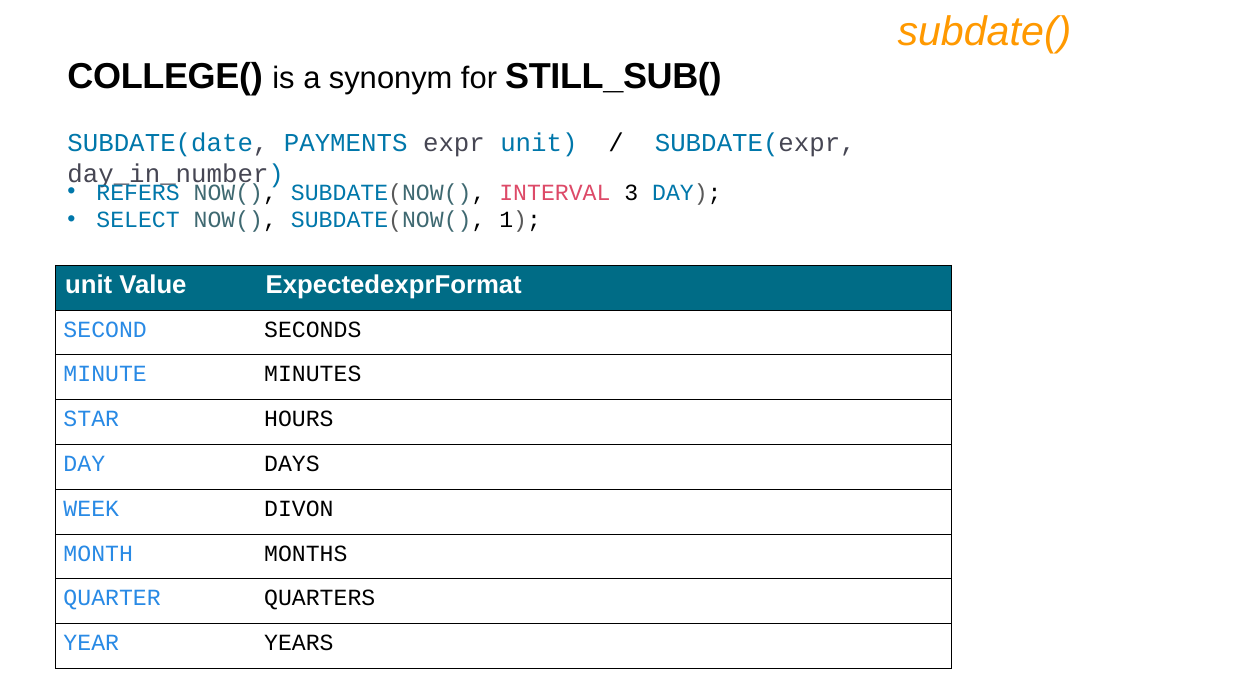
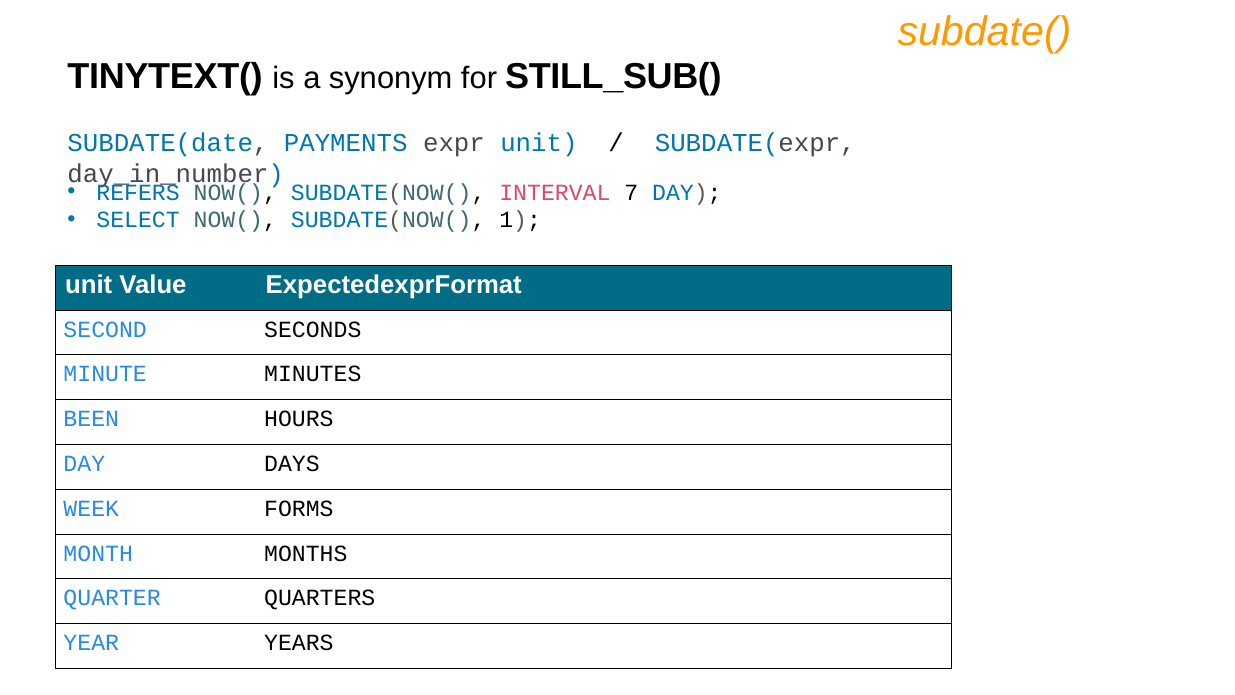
COLLEGE(: COLLEGE( -> TINYTEXT( (165, 77)
3: 3 -> 7 (631, 192)
STAR: STAR -> BEEN (91, 419)
DIVON: DIVON -> FORMS (299, 508)
